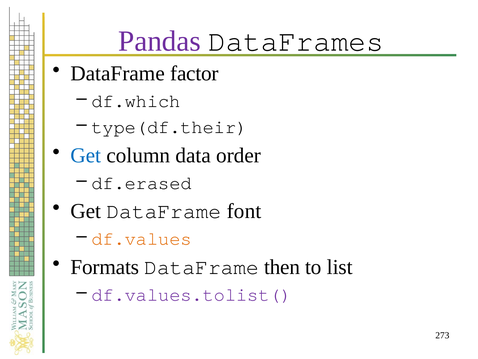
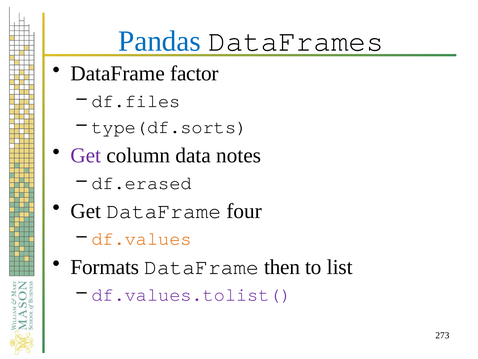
Pandas colour: purple -> blue (160, 41)
df.which: df.which -> df.files (136, 101)
type(df.their: type(df.their -> type(df.sorts (169, 127)
Get colour: blue -> purple (86, 155)
order: order -> notes (239, 155)
font: font -> four (244, 211)
